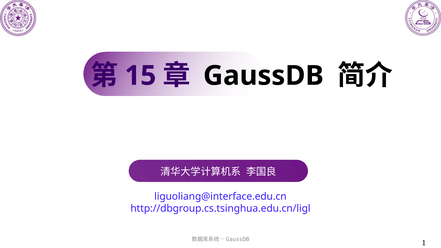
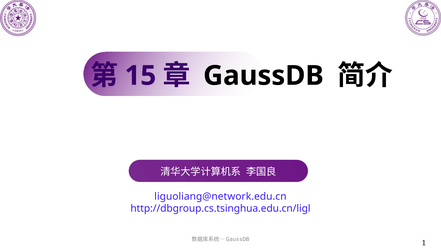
liguoliang@interface.edu.cn: liguoliang@interface.edu.cn -> liguoliang@network.edu.cn (220, 197)
